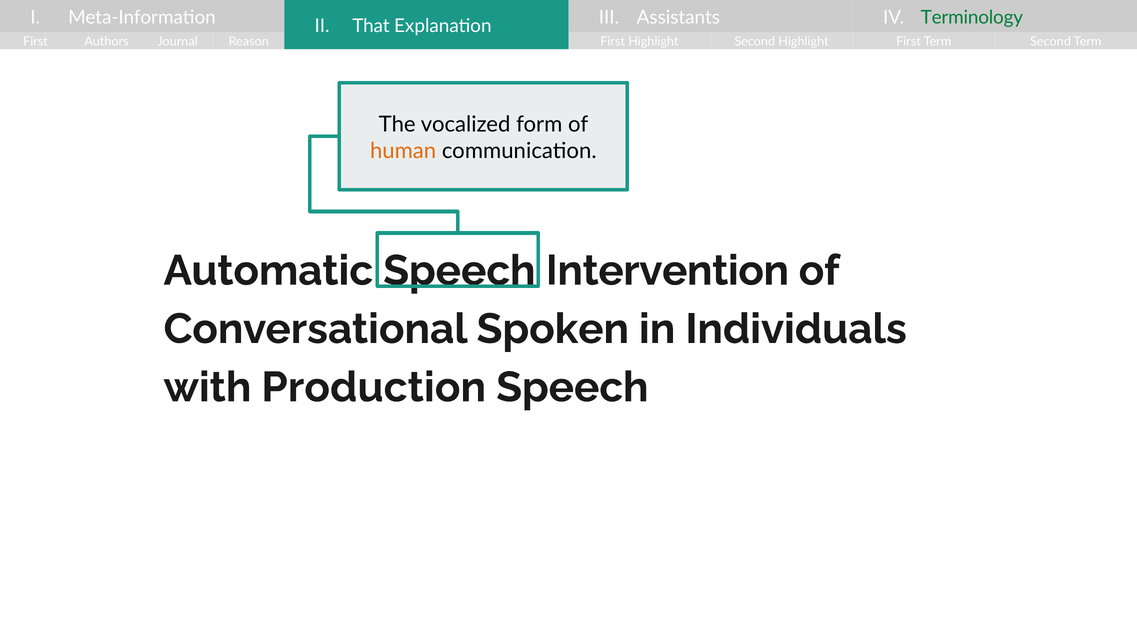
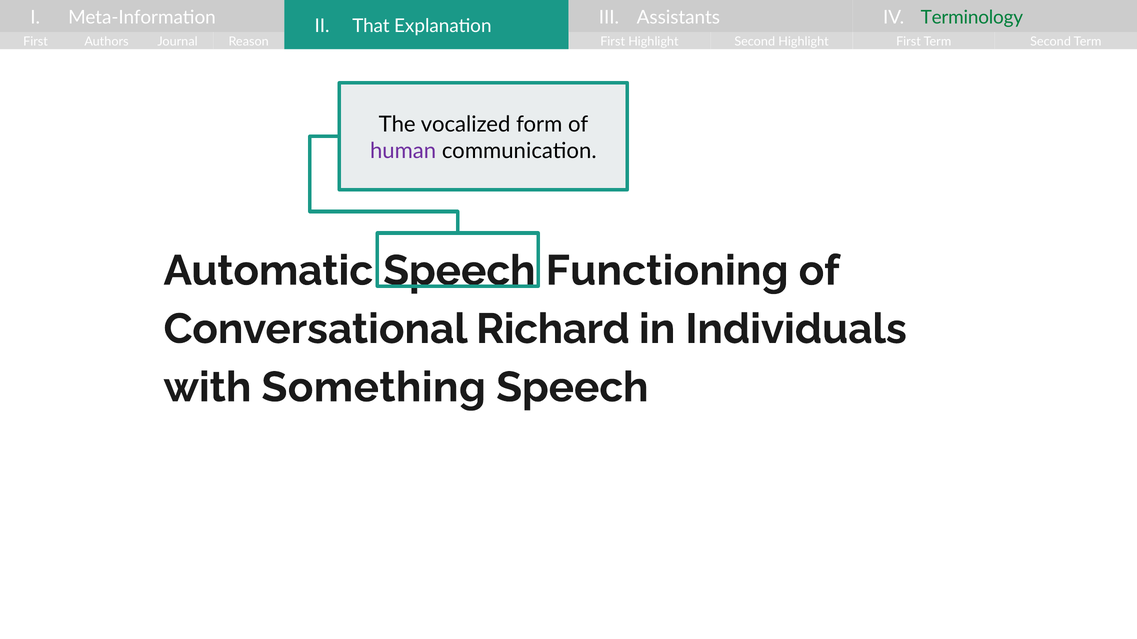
human colour: orange -> purple (403, 151)
Intervention: Intervention -> Functioning (667, 271)
Spoken: Spoken -> Richard (553, 329)
Production: Production -> Something (374, 388)
